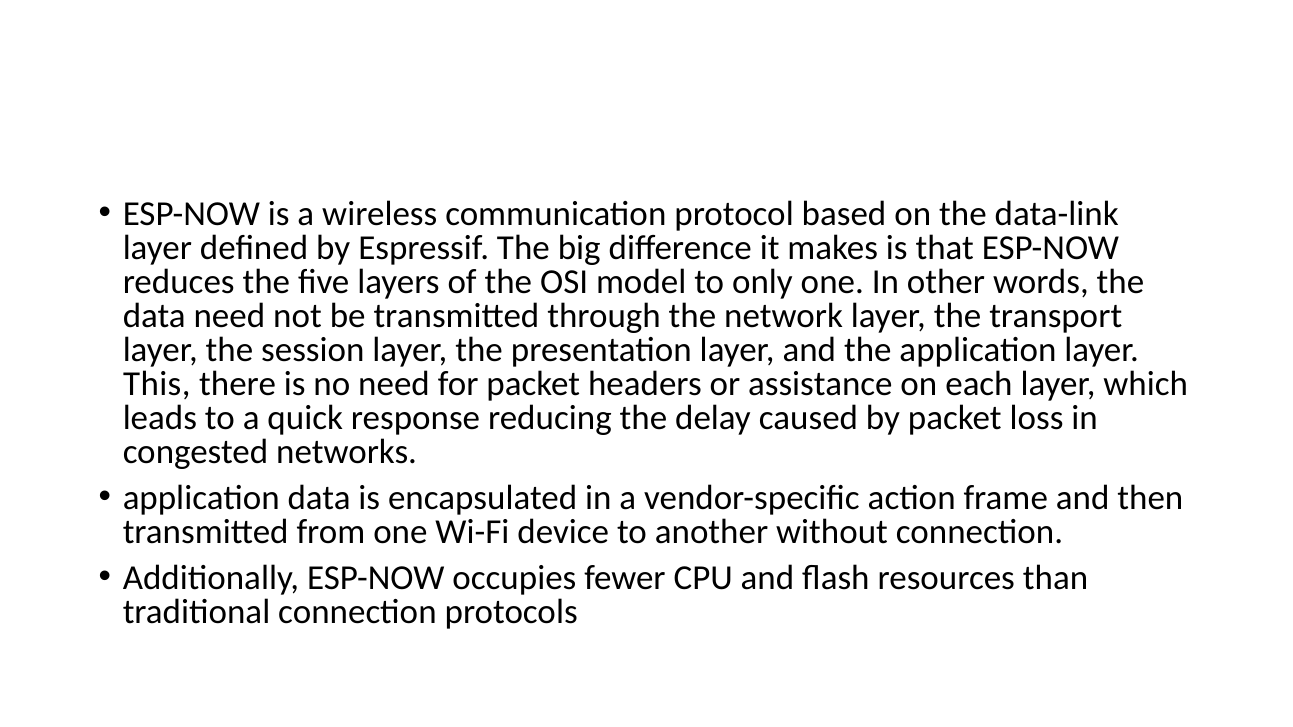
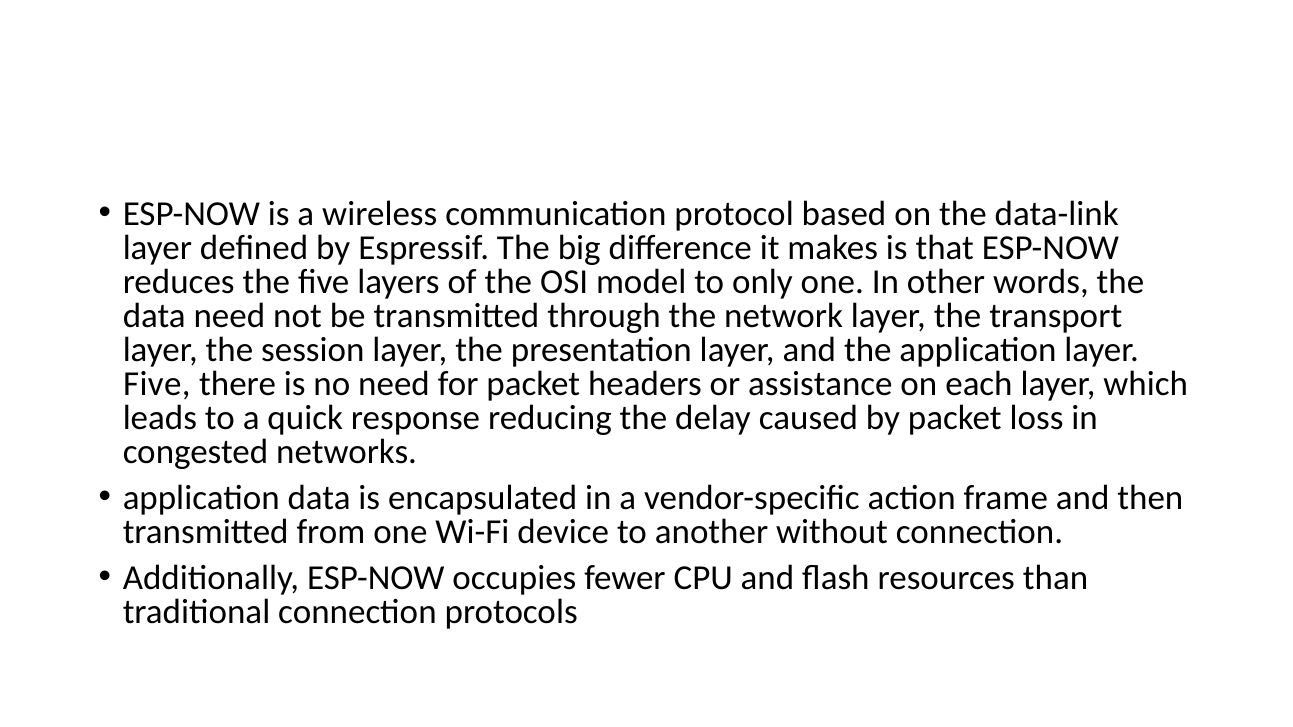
This: This -> Five (157, 384)
